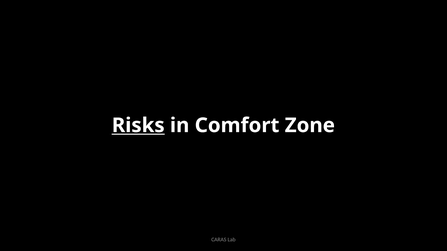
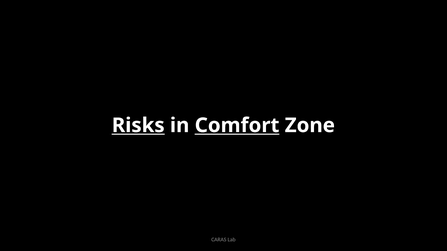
Comfort underline: none -> present (237, 126)
